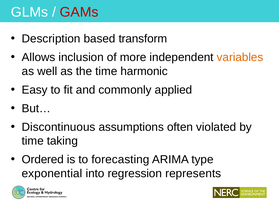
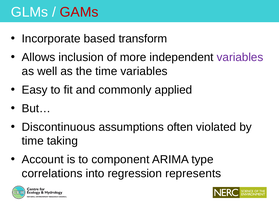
Description: Description -> Incorporate (51, 39)
variables colour: orange -> purple (240, 57)
time harmonic: harmonic -> variables (144, 71)
Ordered: Ordered -> Account (43, 160)
forecasting: forecasting -> component (120, 160)
exponential: exponential -> correlations (52, 174)
